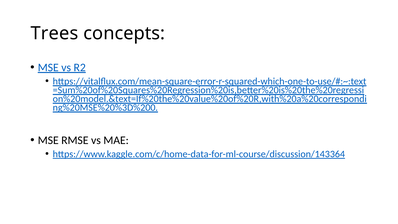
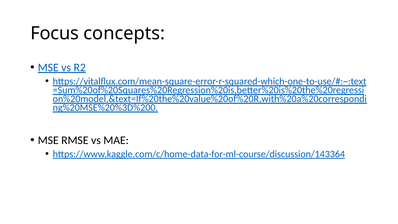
Trees: Trees -> Focus (55, 33)
